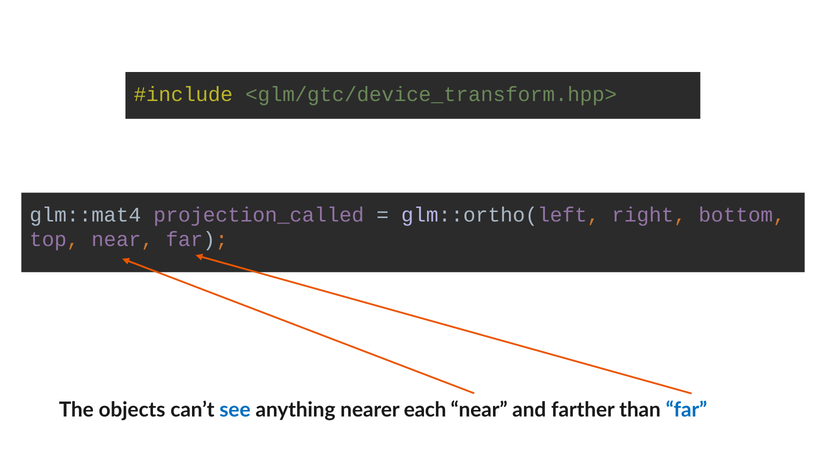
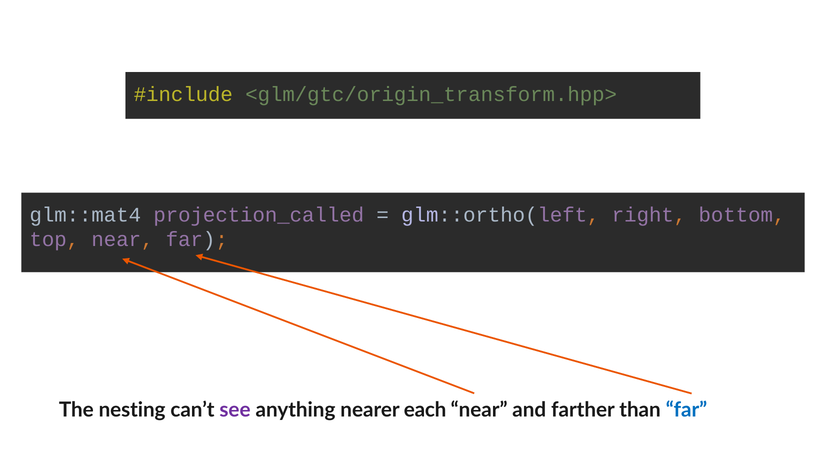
<glm/gtc/device_transform.hpp>: <glm/gtc/device_transform.hpp> -> <glm/gtc/origin_transform.hpp> (431, 94)
objects: objects -> nesting (132, 409)
see colour: blue -> purple (235, 409)
